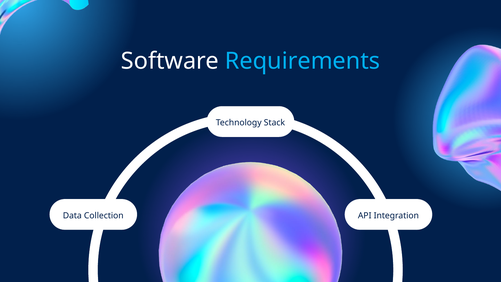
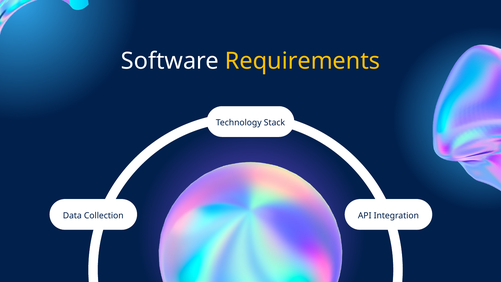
Requirements colour: light blue -> yellow (303, 61)
